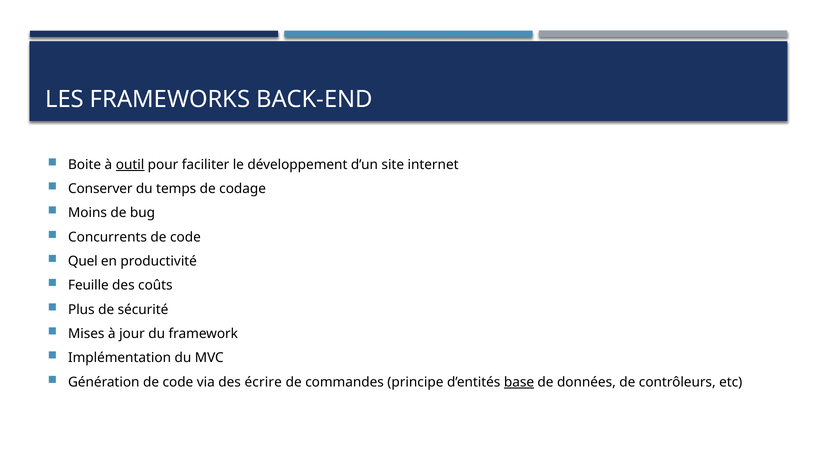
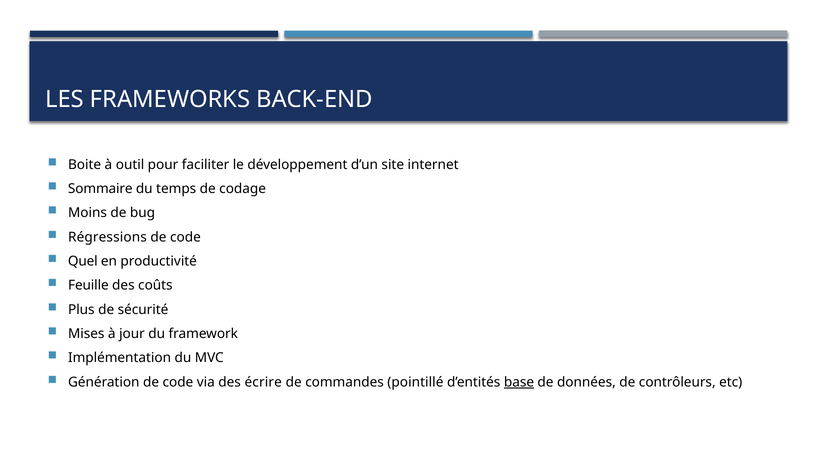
outil underline: present -> none (130, 164)
Conserver: Conserver -> Sommaire (100, 189)
Concurrents: Concurrents -> Régressions (107, 237)
principe: principe -> pointillé (415, 382)
